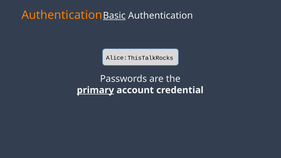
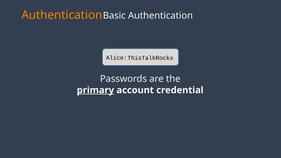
Basic underline: present -> none (114, 16)
